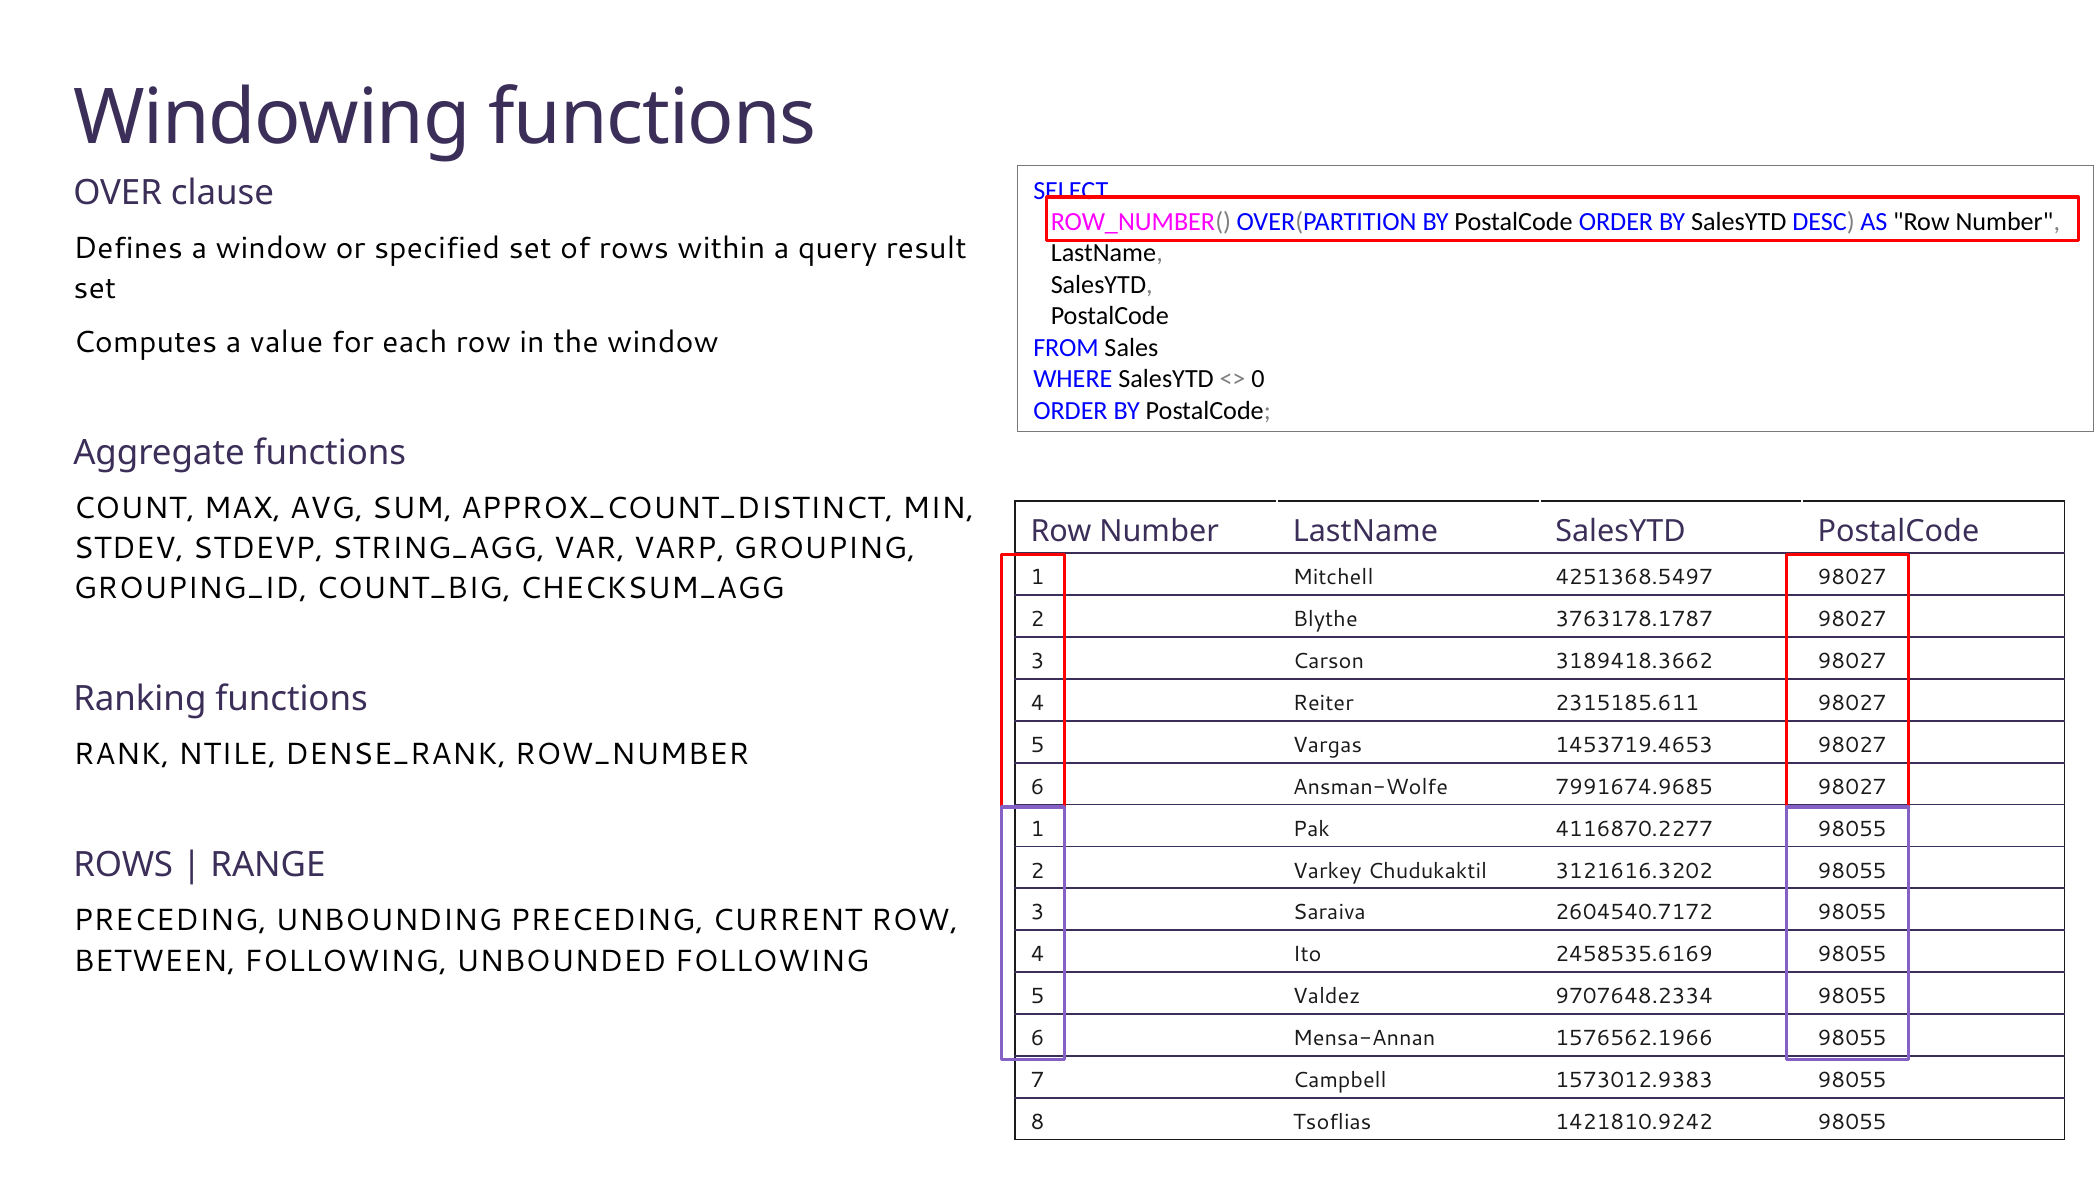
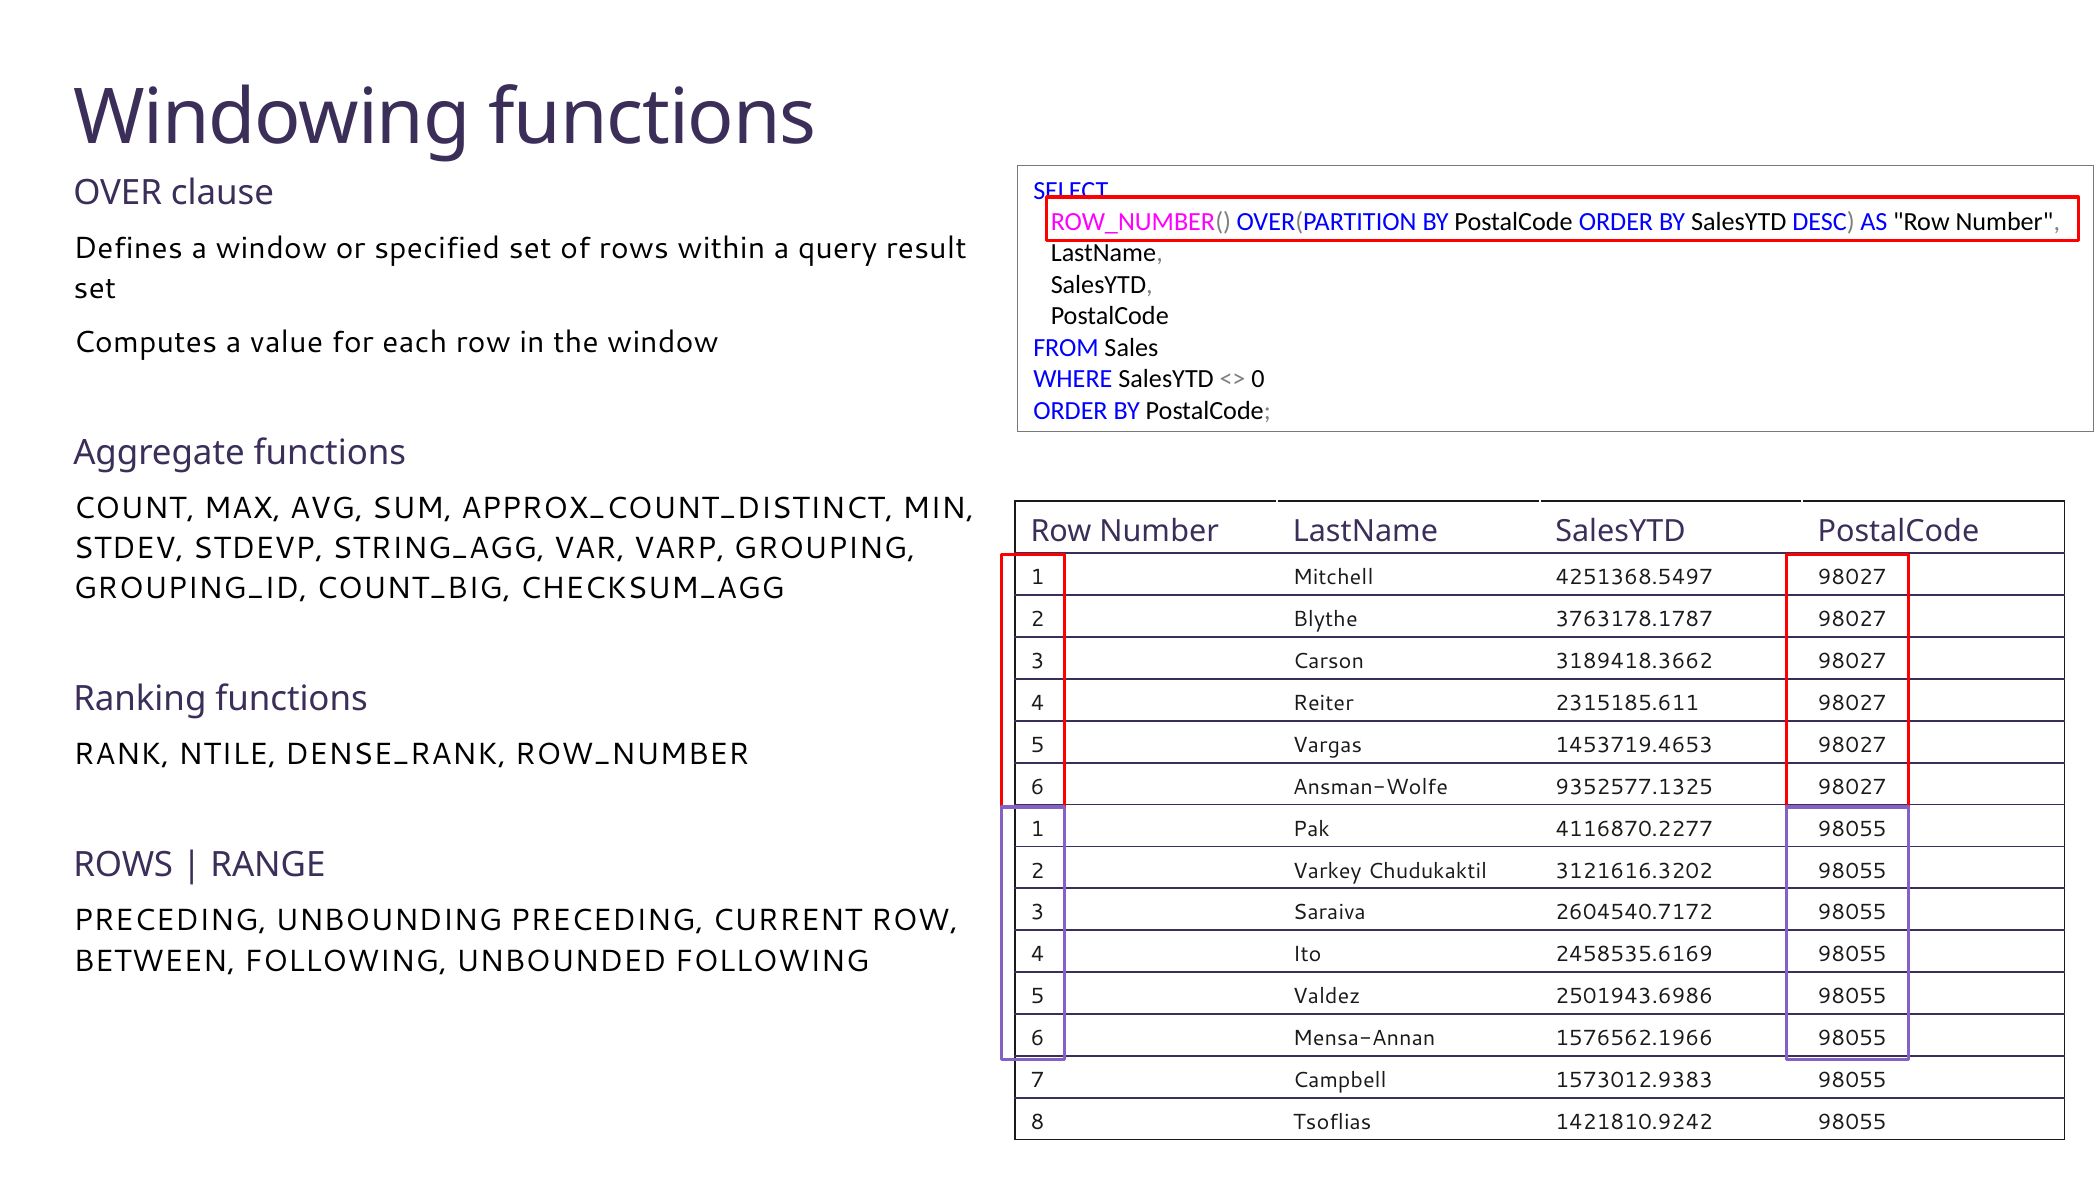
7991674.9685: 7991674.9685 -> 9352577.1325 (1634, 787)
9707648.2334: 9707648.2334 -> 2501943.6986 (1634, 996)
